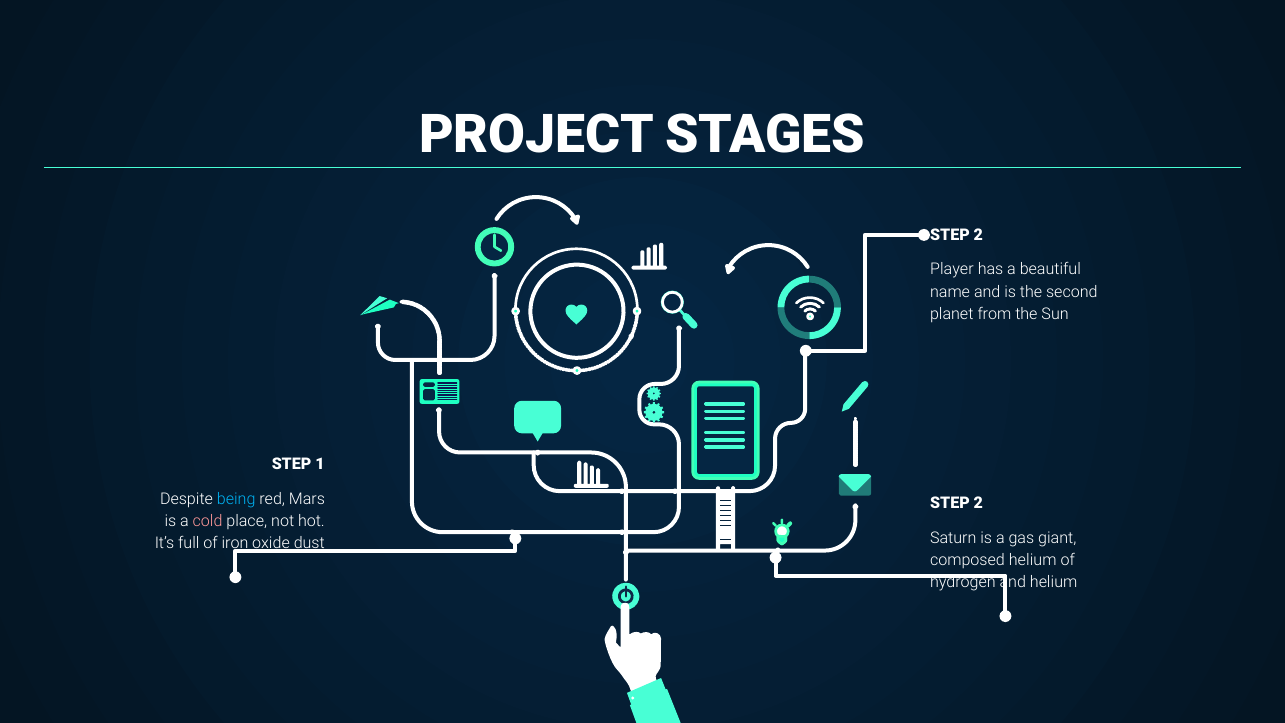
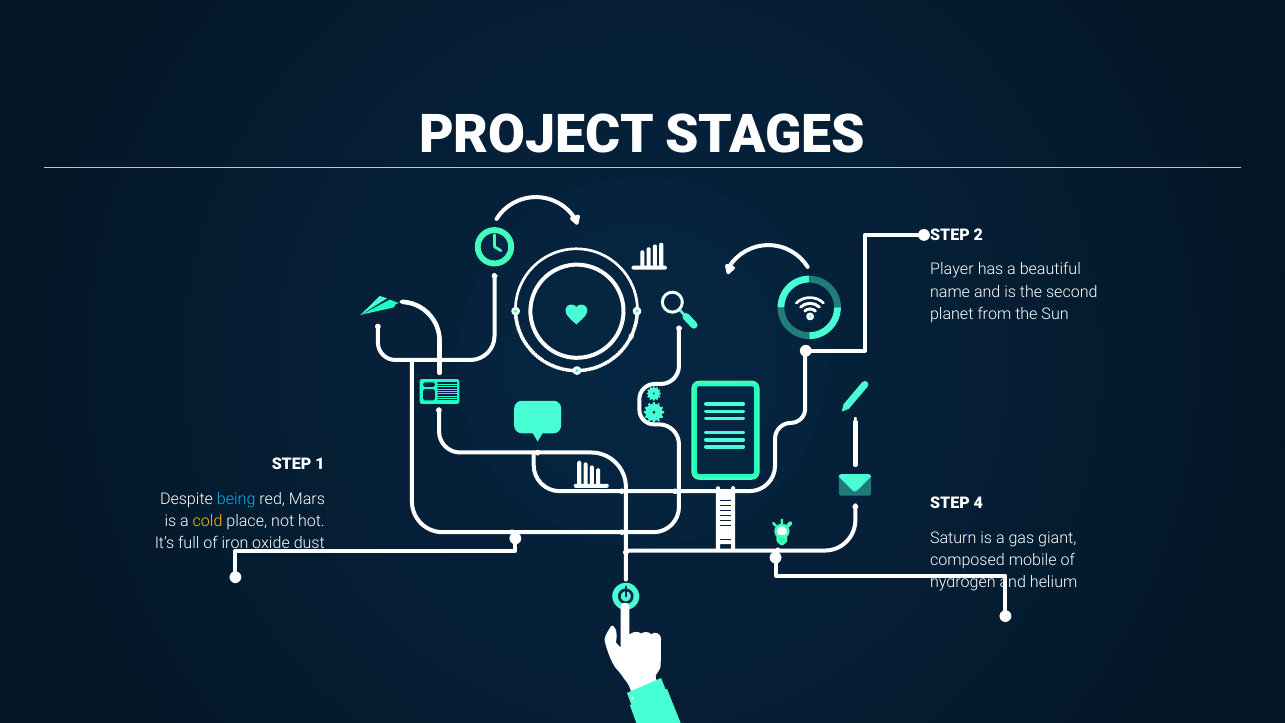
2: 2 -> 4 (978, 503)
cold colour: pink -> yellow (208, 521)
composed helium: helium -> mobile (1033, 560)
